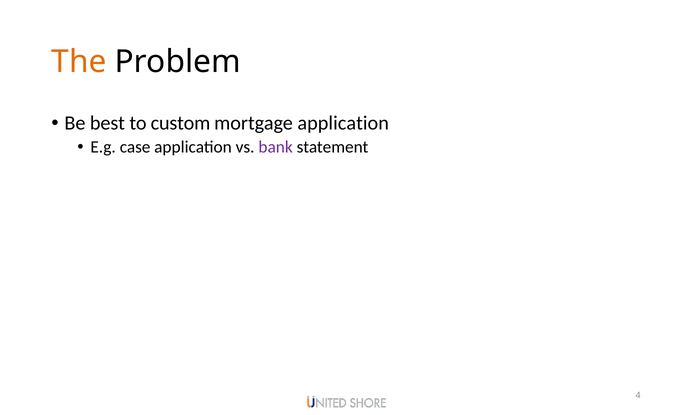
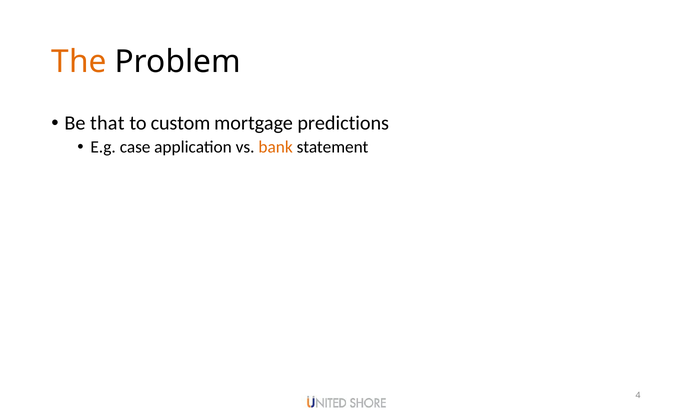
best: best -> that (107, 123)
mortgage application: application -> predictions (343, 123)
bank colour: purple -> orange (276, 147)
